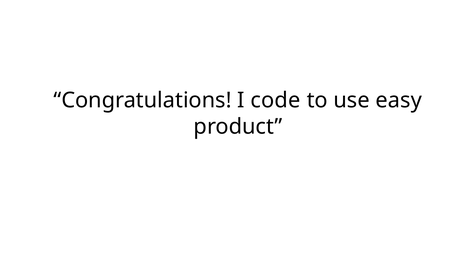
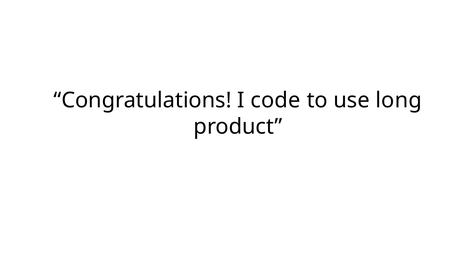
easy: easy -> long (399, 100)
